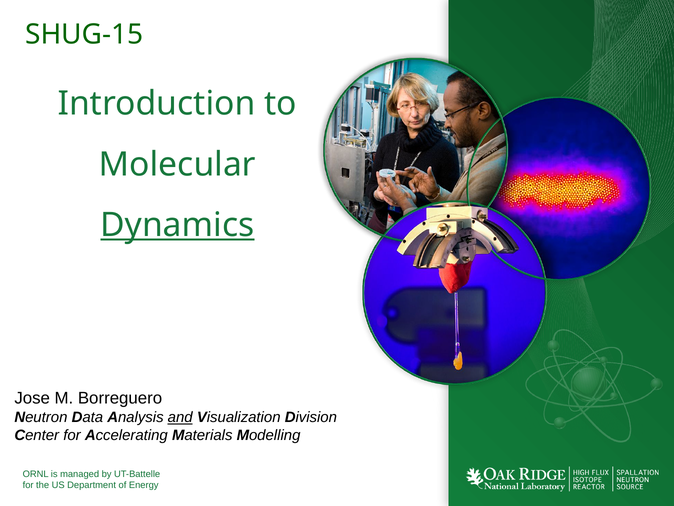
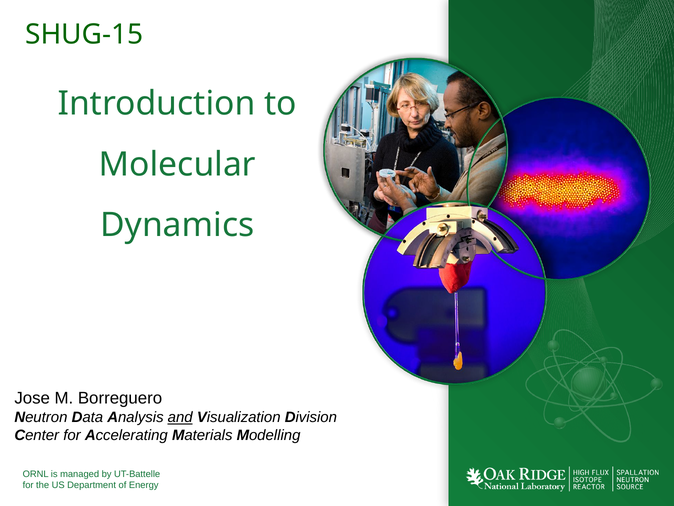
Dynamics underline: present -> none (177, 225)
